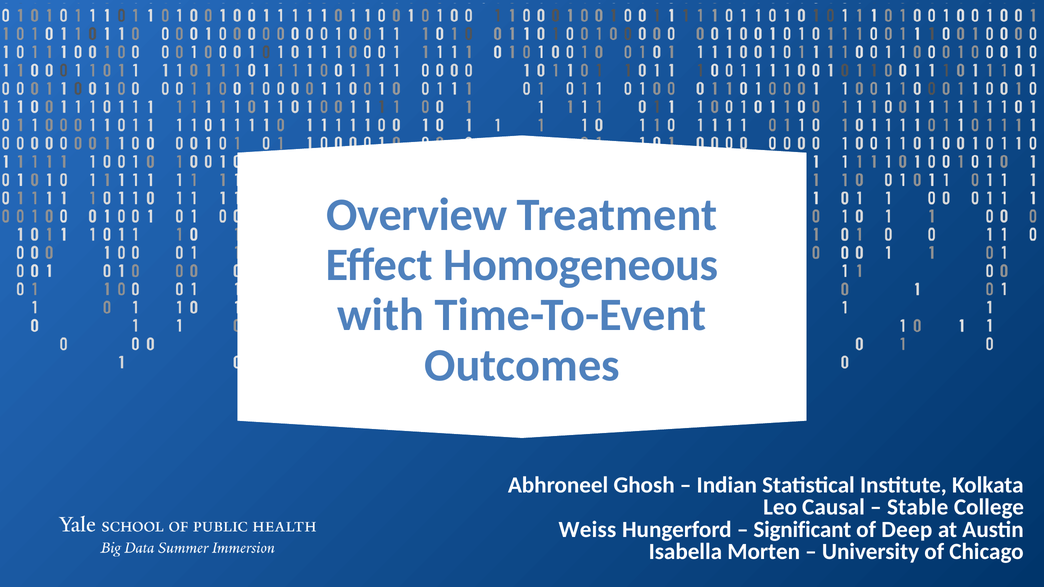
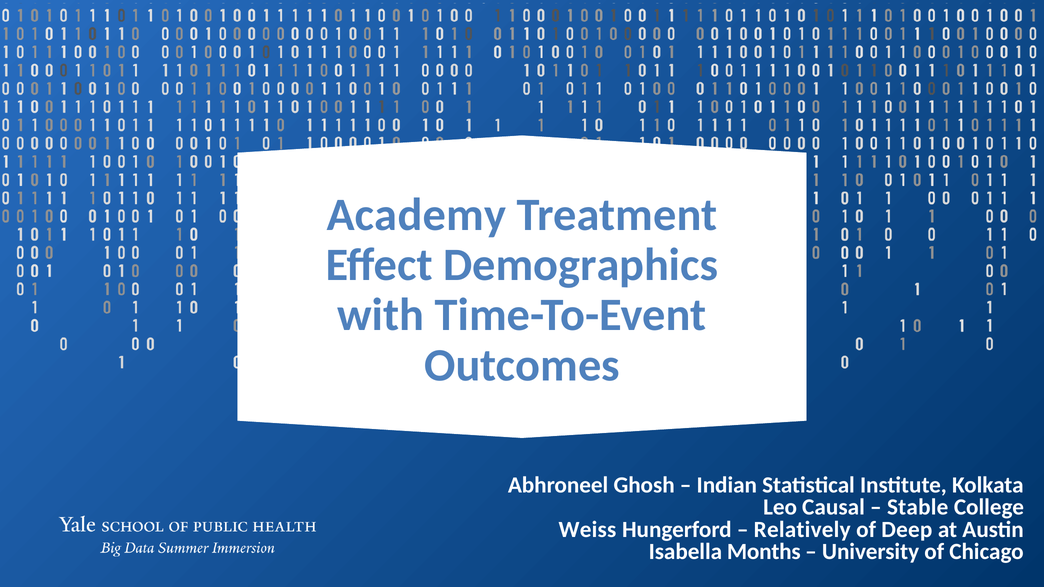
Overview: Overview -> Academy (416, 215)
Homogeneous: Homogeneous -> Demographics (581, 265)
Significant: Significant -> Relatively (802, 530)
Morten: Morten -> Months (764, 552)
